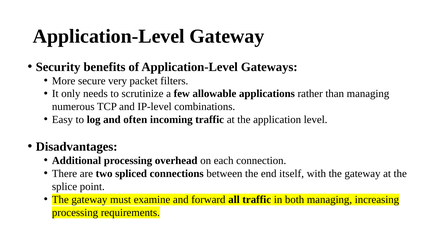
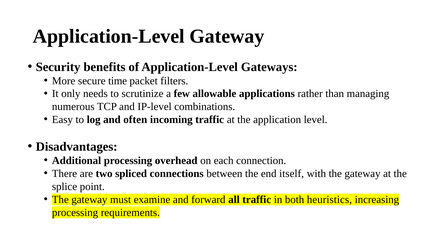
very: very -> time (118, 81)
both managing: managing -> heuristics (329, 200)
